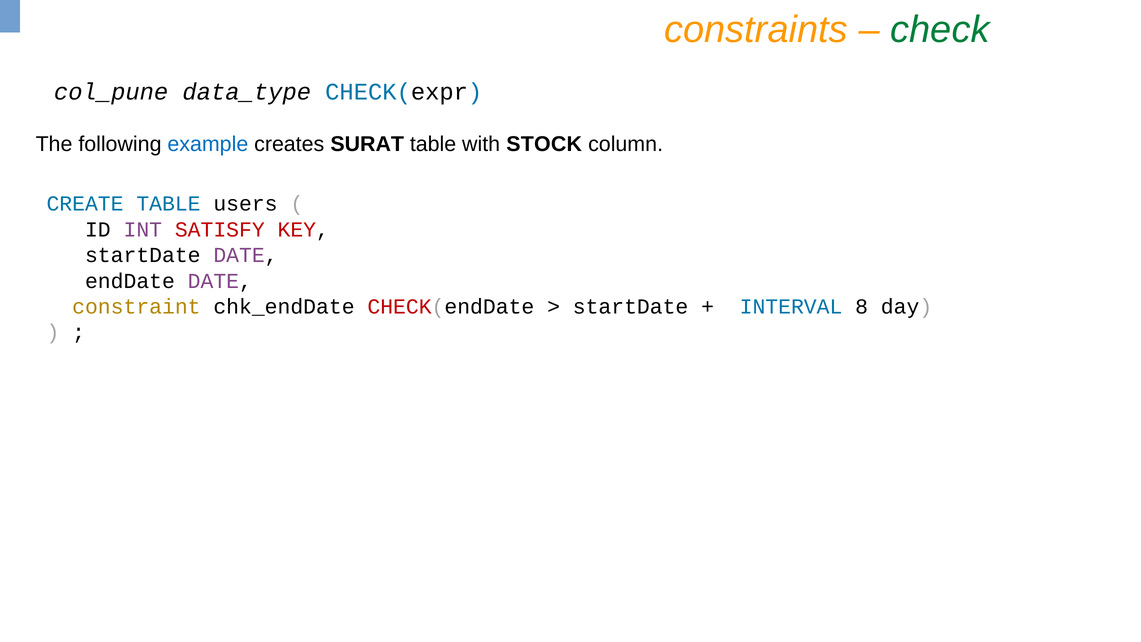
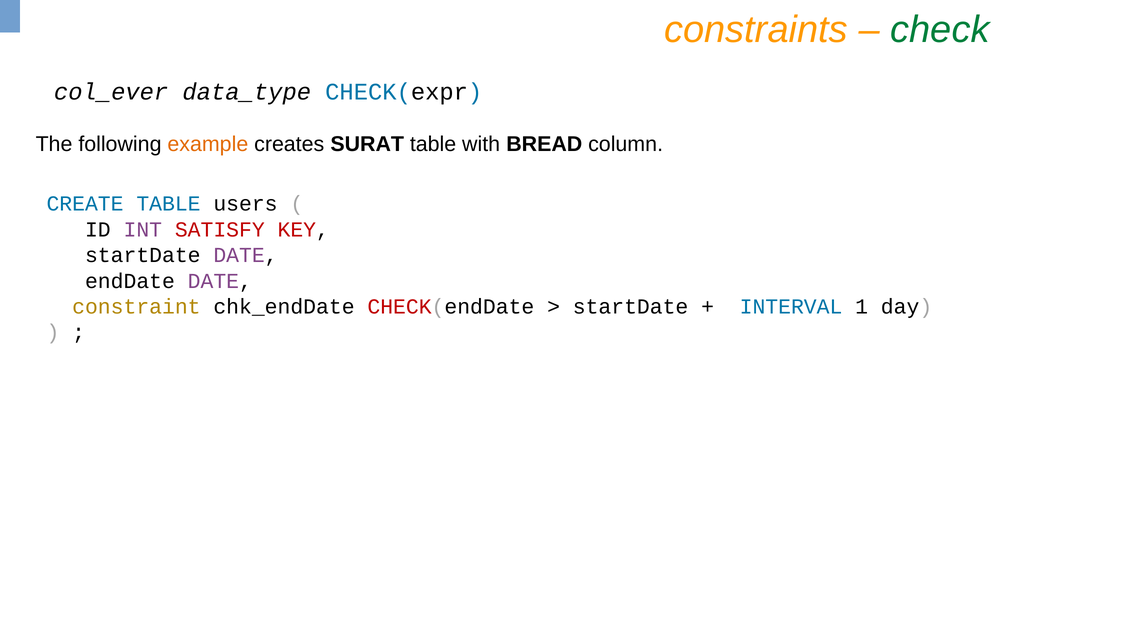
col_pune: col_pune -> col_ever (111, 92)
example colour: blue -> orange (208, 144)
STOCK: STOCK -> BREAD (544, 144)
8: 8 -> 1 (862, 307)
